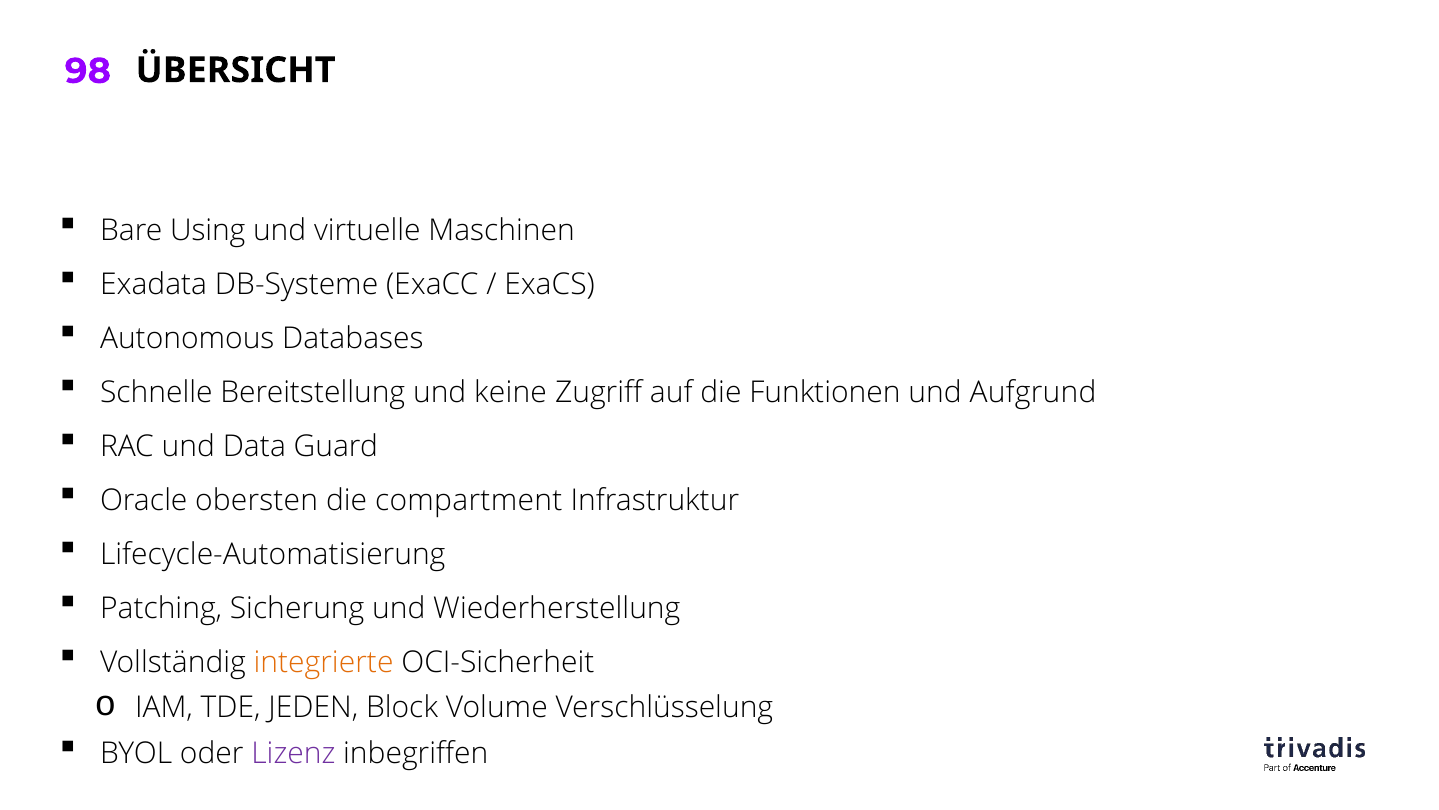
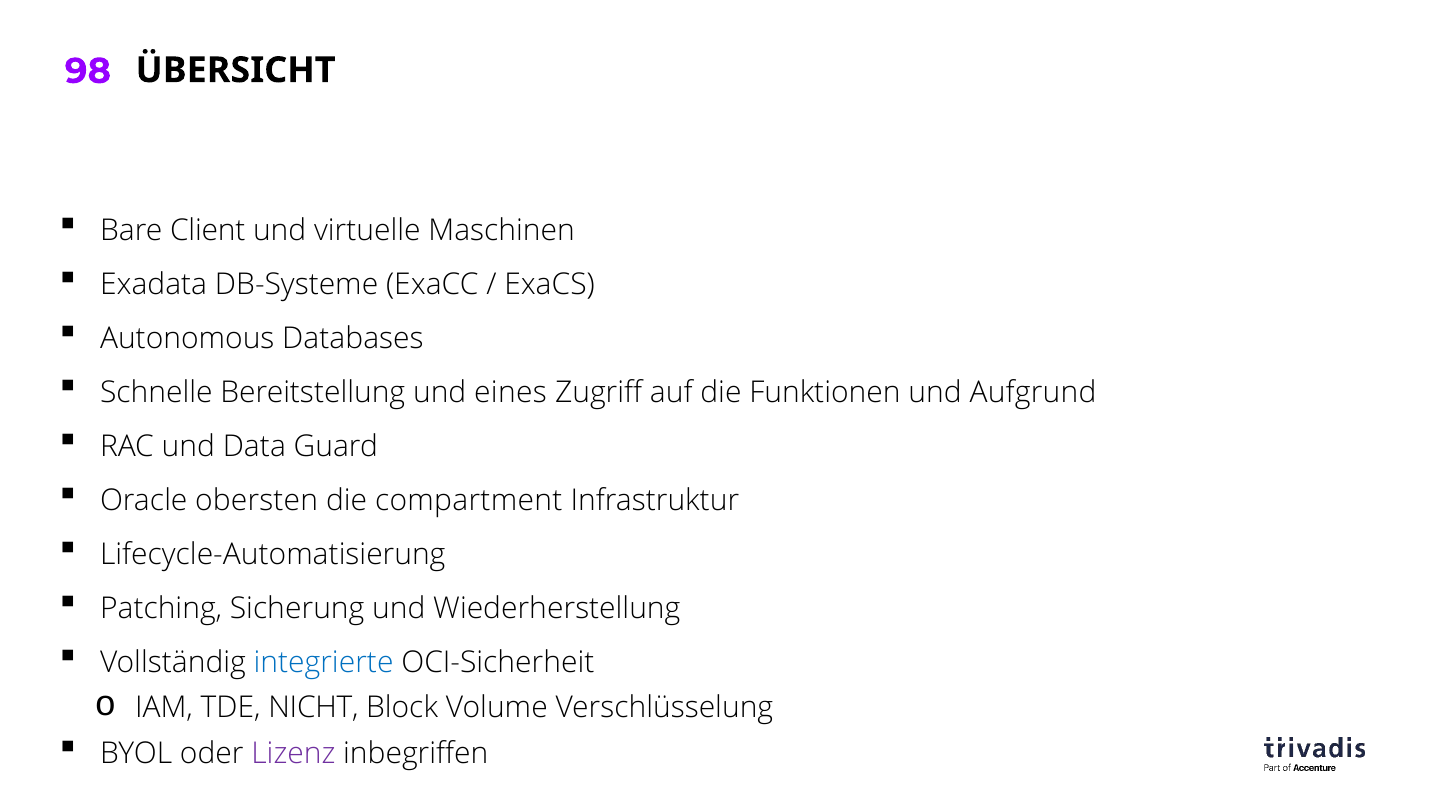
Using: Using -> Client (208, 230)
keine: keine -> eines (510, 392)
integrierte colour: orange -> blue (324, 662)
JEDEN: JEDEN -> NICHT (313, 707)
